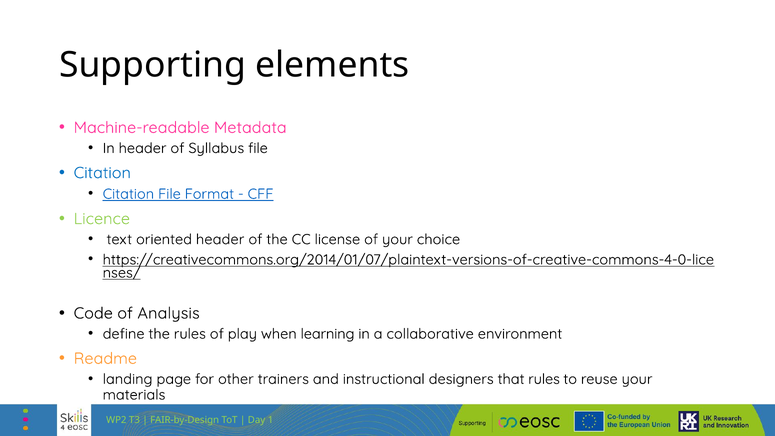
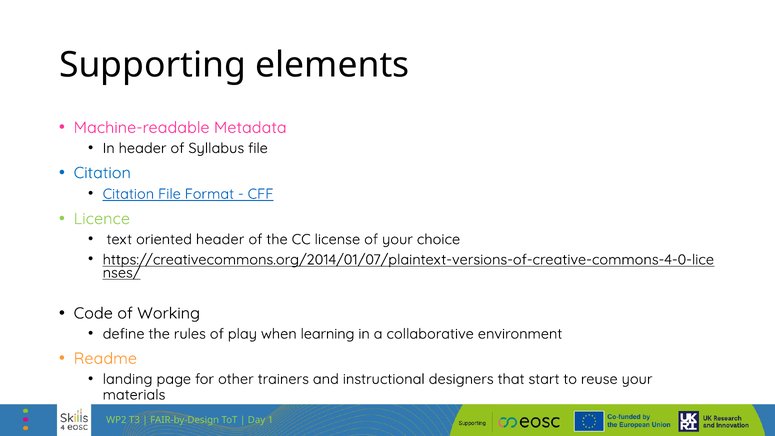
Analysis: Analysis -> Working (169, 313)
that rules: rules -> start (544, 379)
